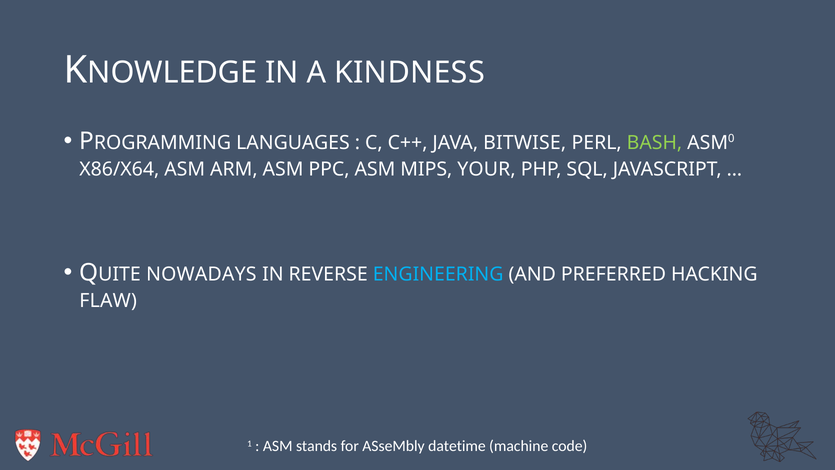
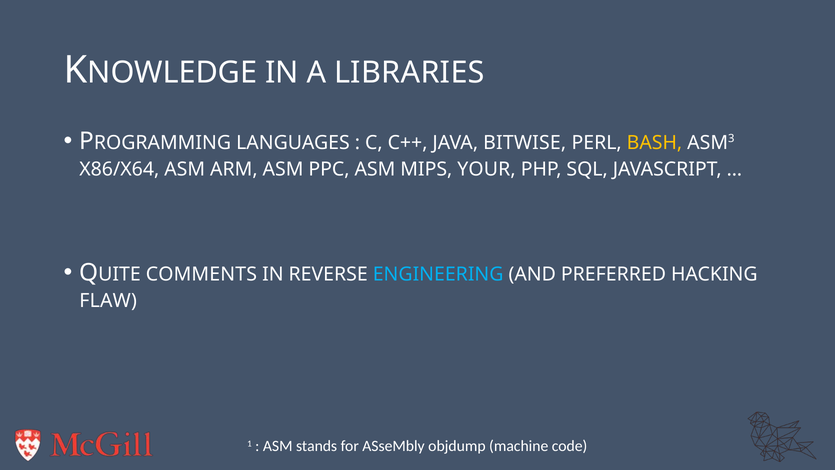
KINDNESS: KINDNESS -> LIBRARIES (409, 73)
BASH colour: light green -> yellow (654, 143)
0: 0 -> 3 (731, 138)
NOWADAYS: NOWADAYS -> COMMENTS (201, 274)
datetime: datetime -> objdump (457, 446)
